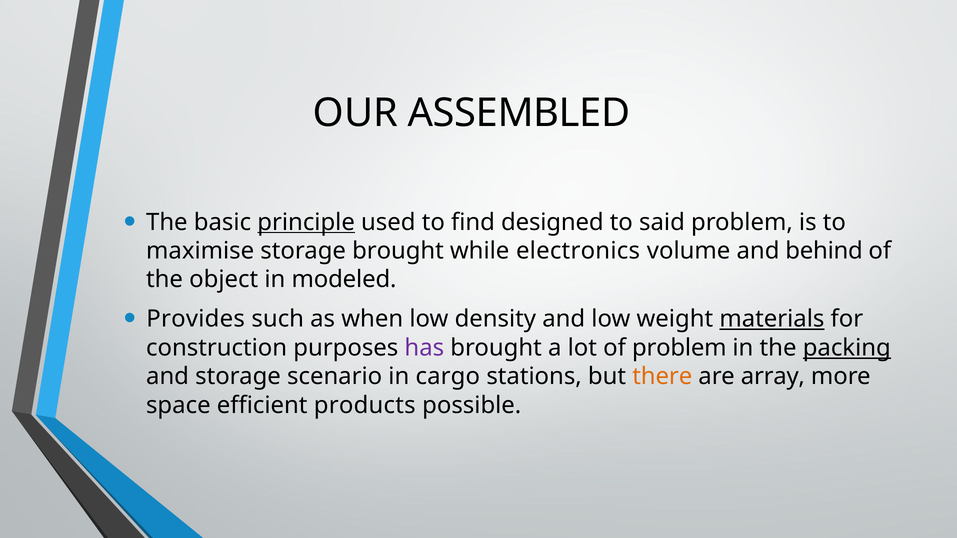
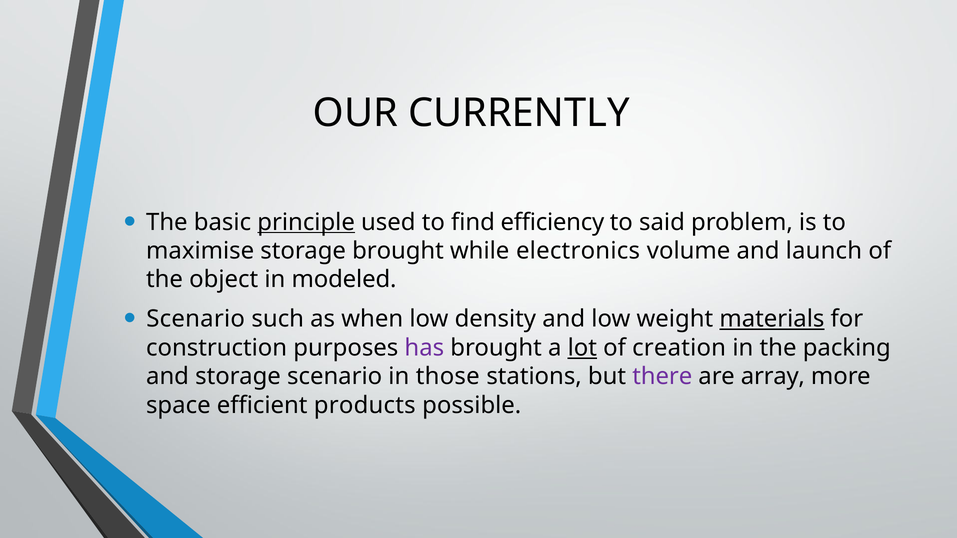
ASSEMBLED: ASSEMBLED -> CURRENTLY (519, 113)
designed: designed -> efficiency (552, 222)
behind: behind -> launch (824, 251)
Provides: Provides -> Scenario (196, 319)
lot underline: none -> present (582, 348)
of problem: problem -> creation (679, 348)
packing underline: present -> none (847, 348)
cargo: cargo -> those (448, 377)
there colour: orange -> purple (662, 377)
